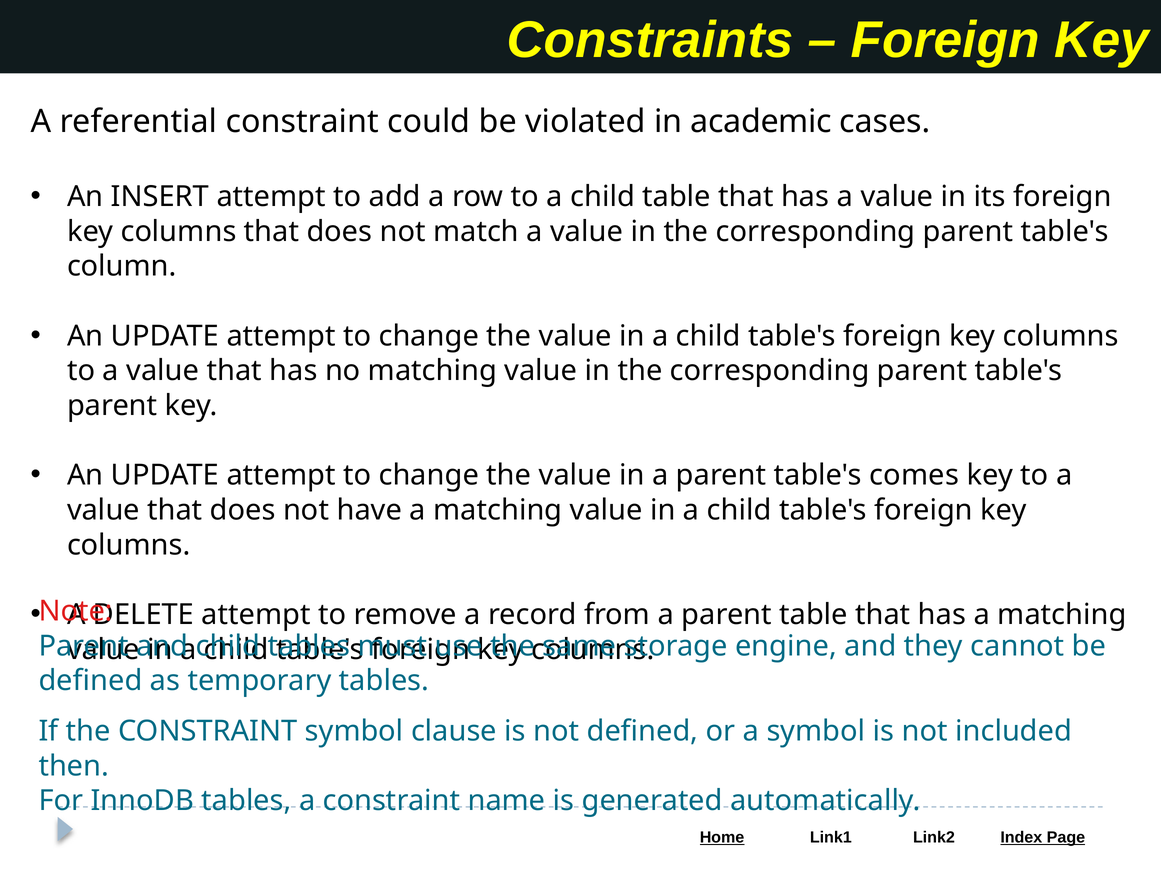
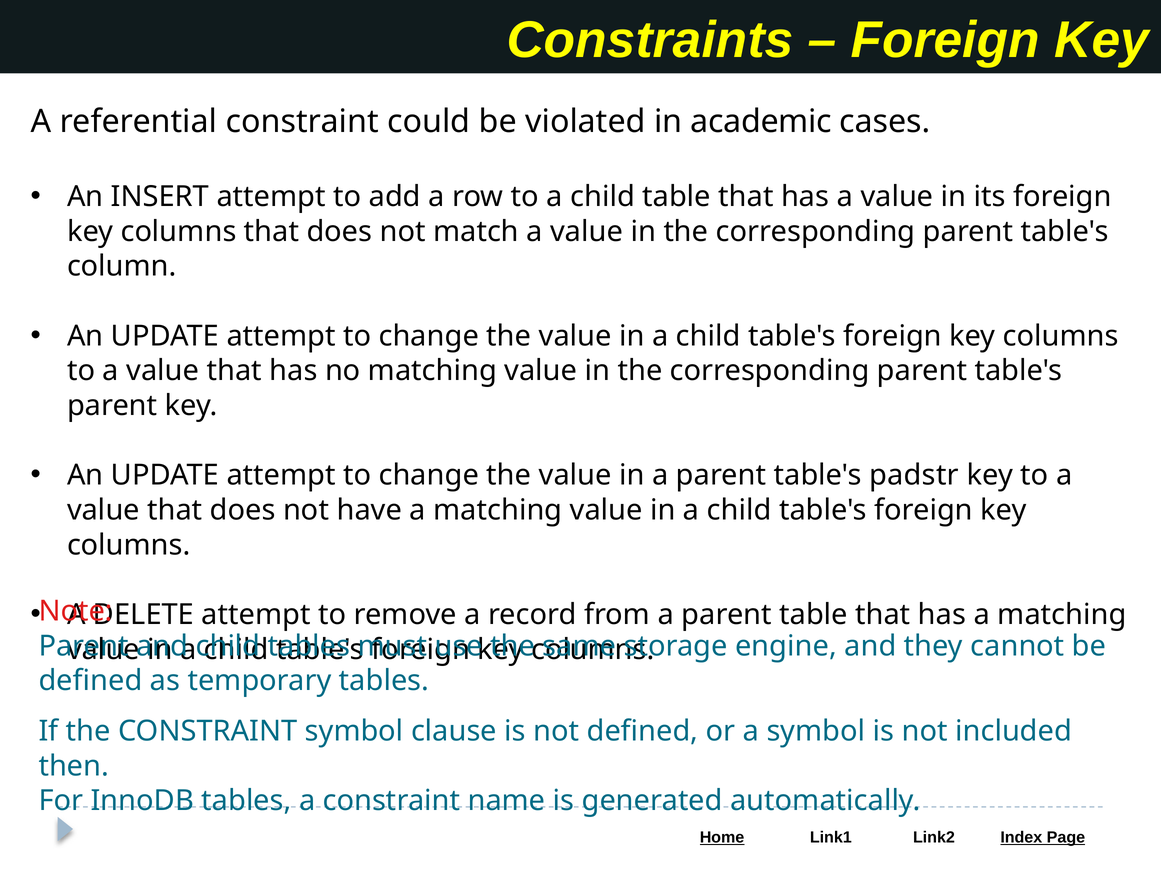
comes: comes -> padstr (914, 475)
